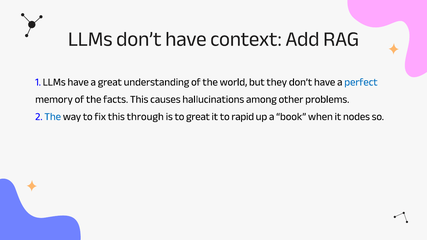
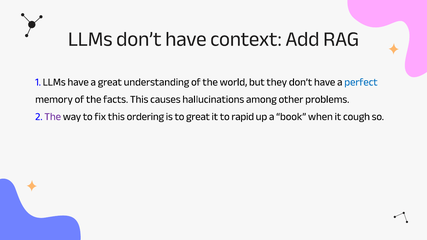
The colour: blue -> purple (53, 117)
through: through -> ordering (145, 117)
nodes: nodes -> cough (356, 117)
